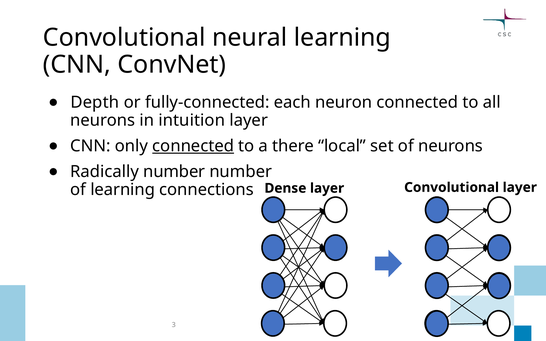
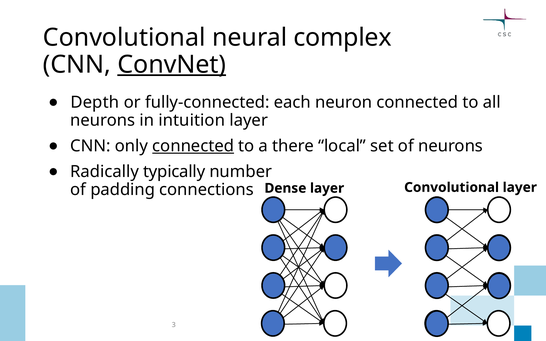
neural learning: learning -> complex (343, 37)
ConvNet underline: none -> present (172, 64)
Radically number: number -> typically (174, 172)
of learning: learning -> padding (123, 190)
